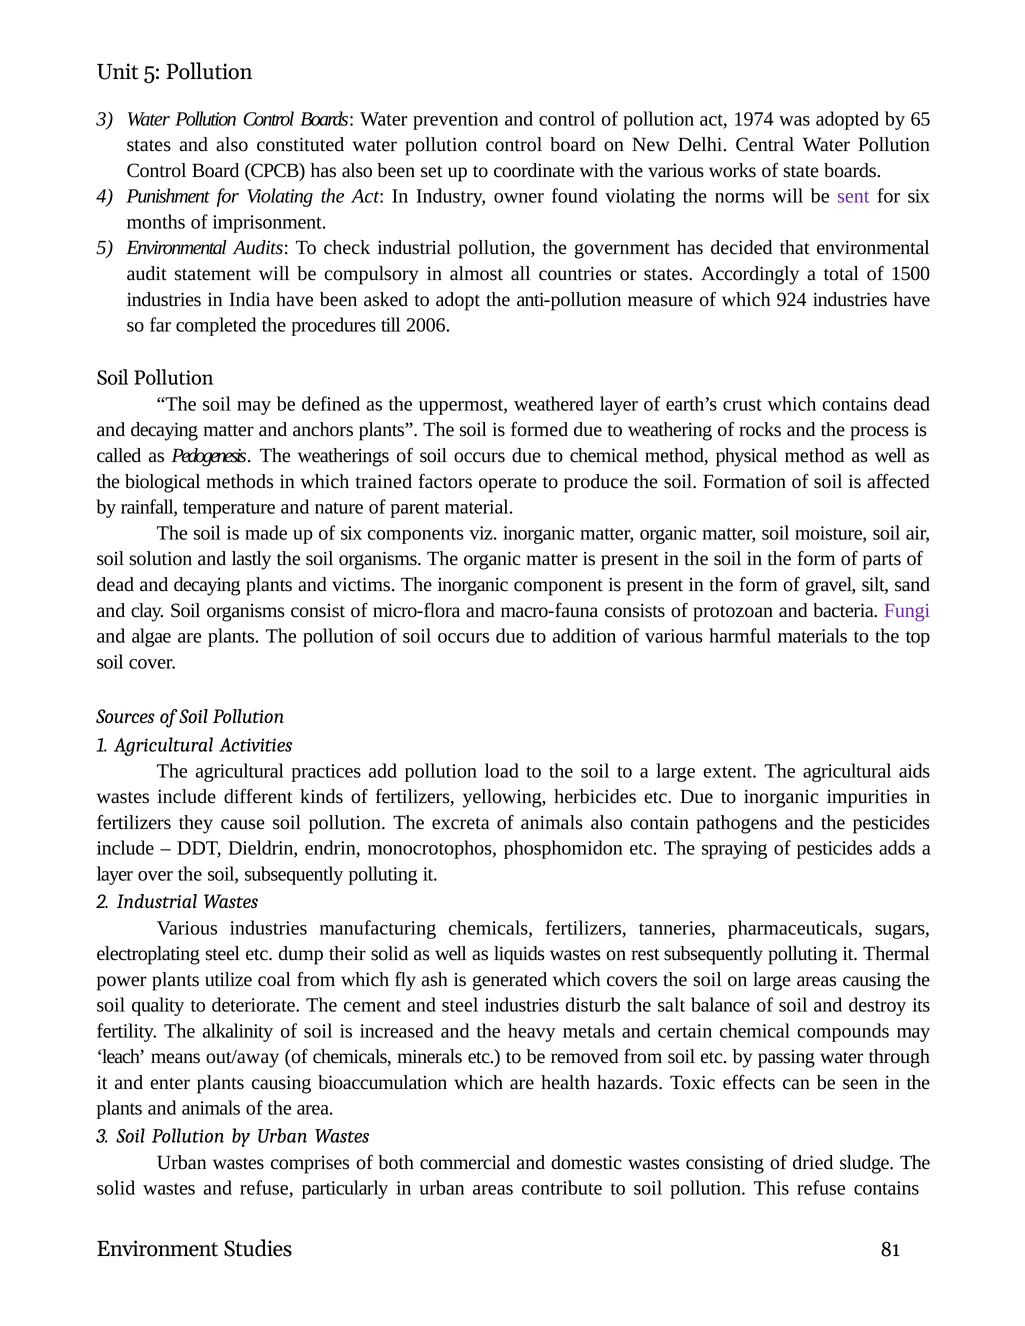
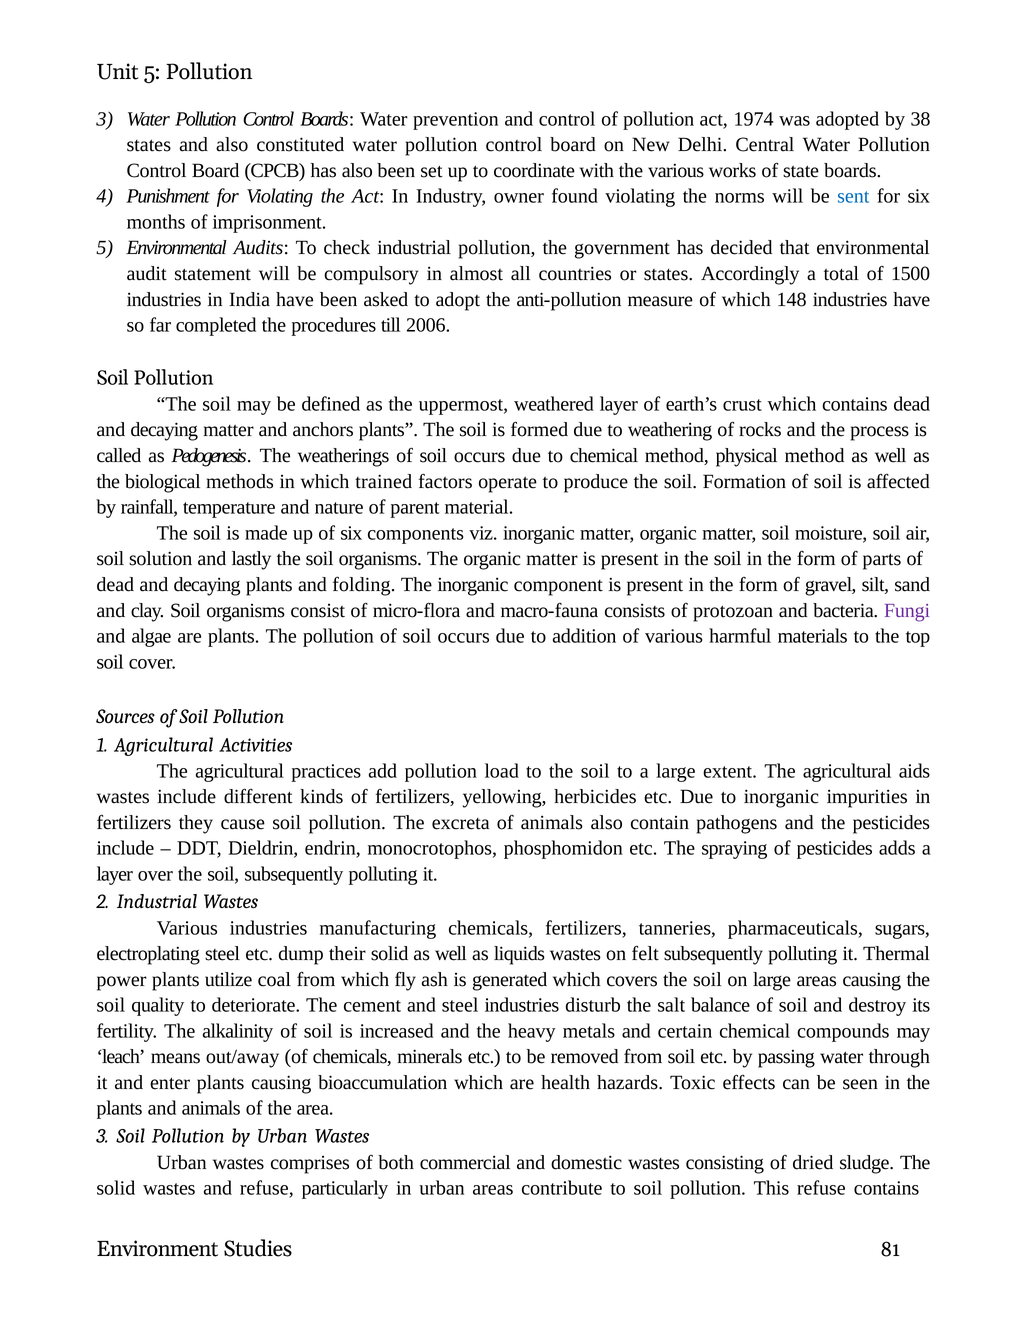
65: 65 -> 38 (921, 119)
sent colour: purple -> blue (853, 196)
924: 924 -> 148 (792, 299)
victims: victims -> folding (364, 585)
rest: rest -> felt (645, 954)
